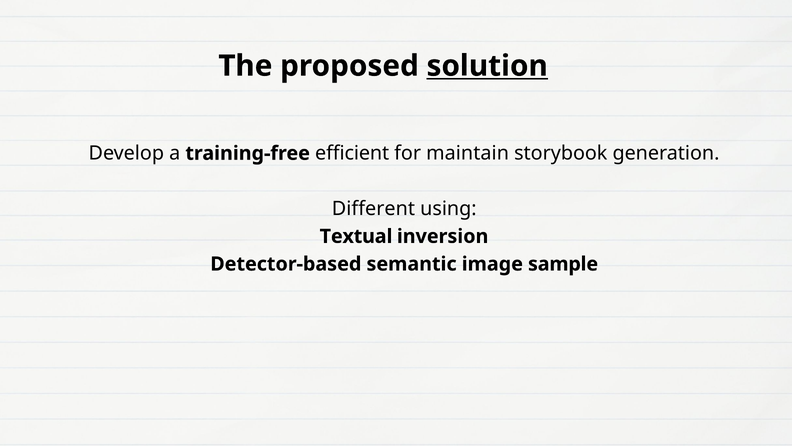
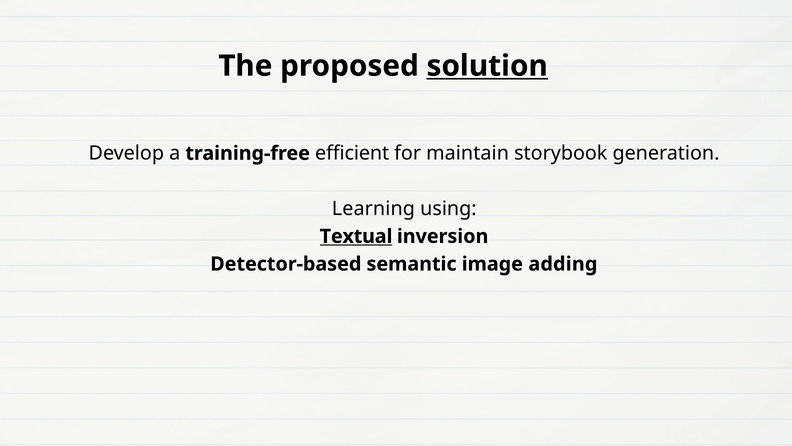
Different: Different -> Learning (373, 208)
Textual underline: none -> present (356, 236)
sample: sample -> adding (563, 264)
